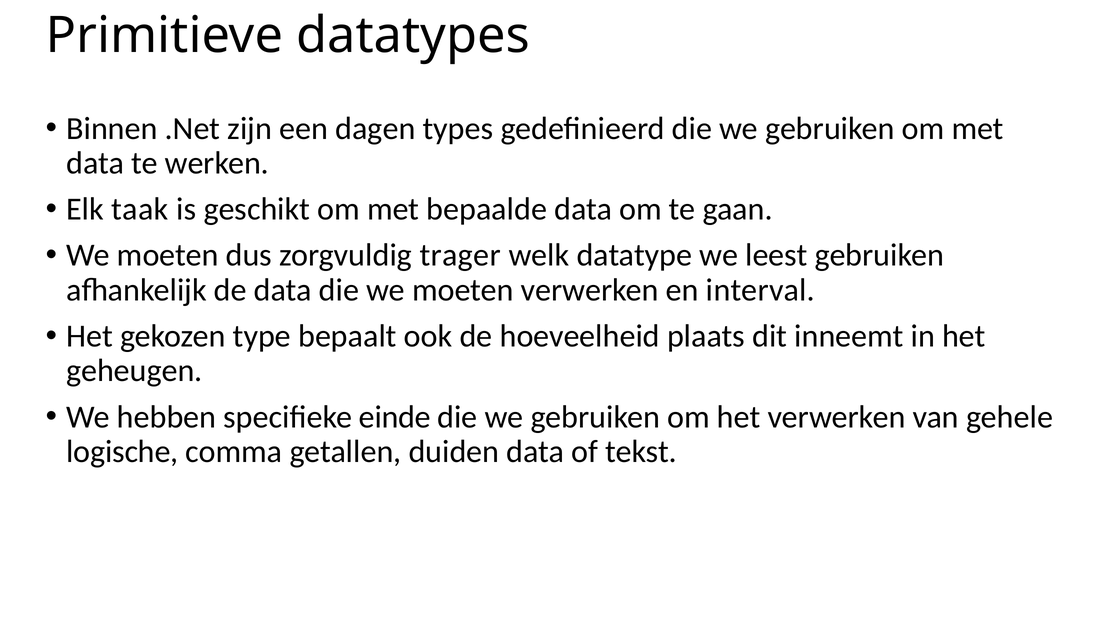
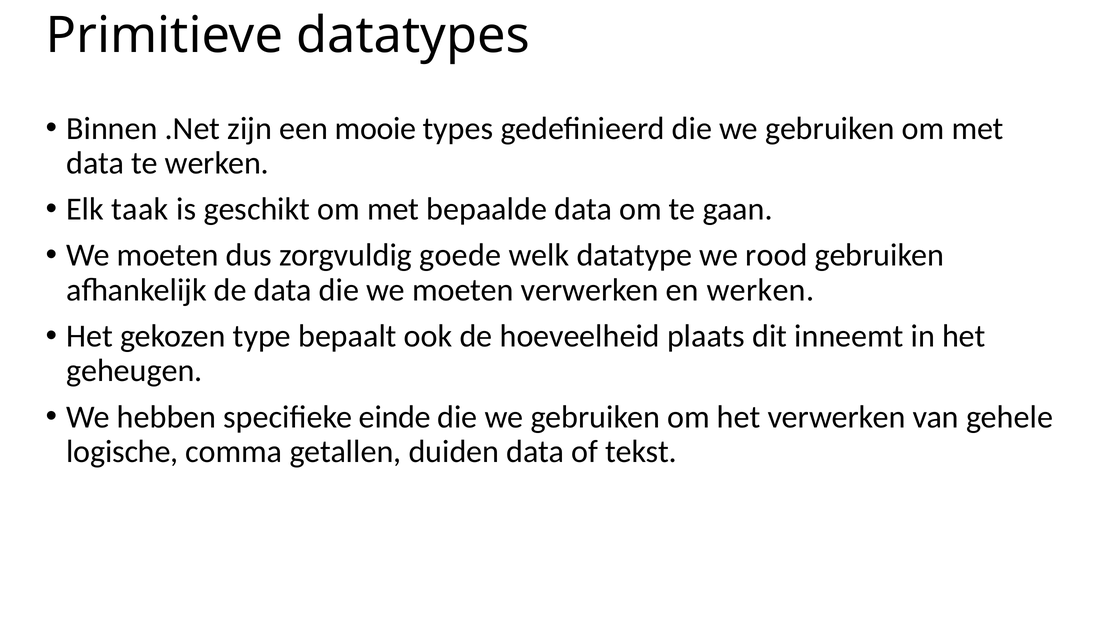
dagen: dagen -> mooie (375, 128)
trager: trager -> goede (460, 255)
leest: leest -> rood (776, 255)
en interval: interval -> werken (760, 290)
